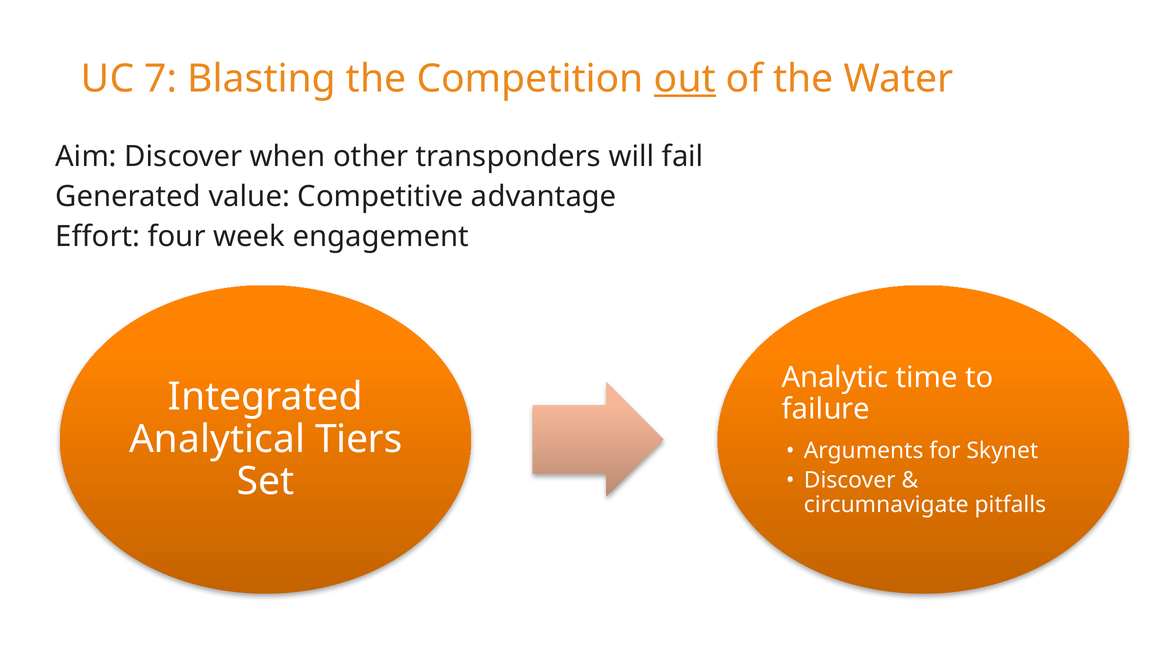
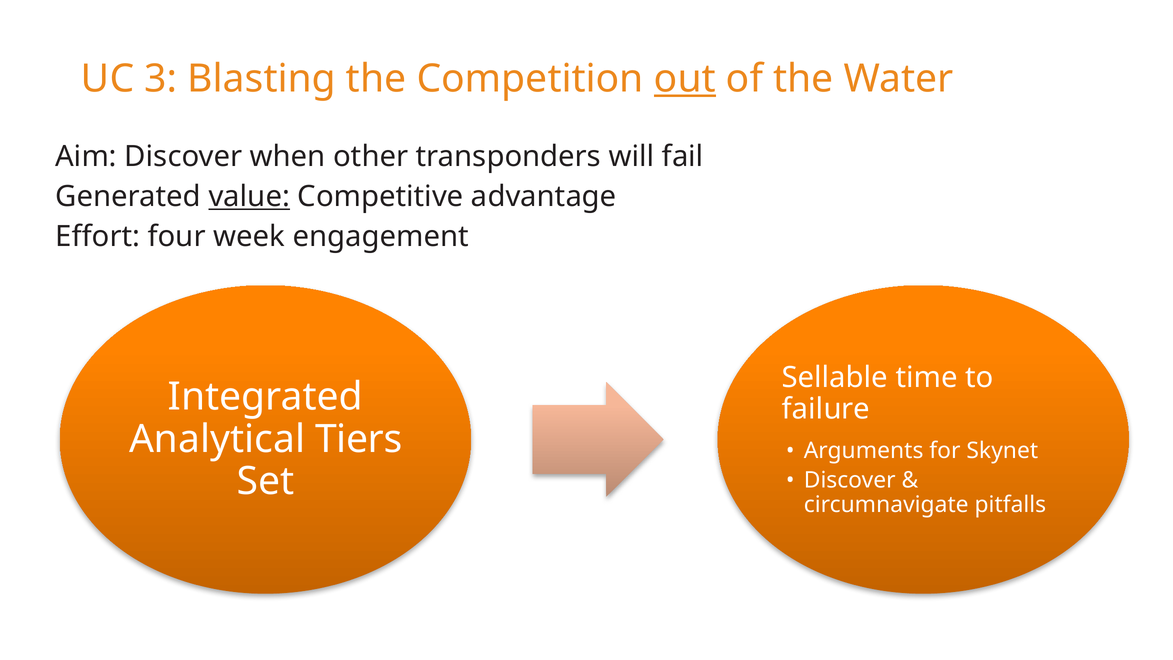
7: 7 -> 3 (161, 79)
value underline: none -> present (249, 197)
Analytic: Analytic -> Sellable (835, 377)
